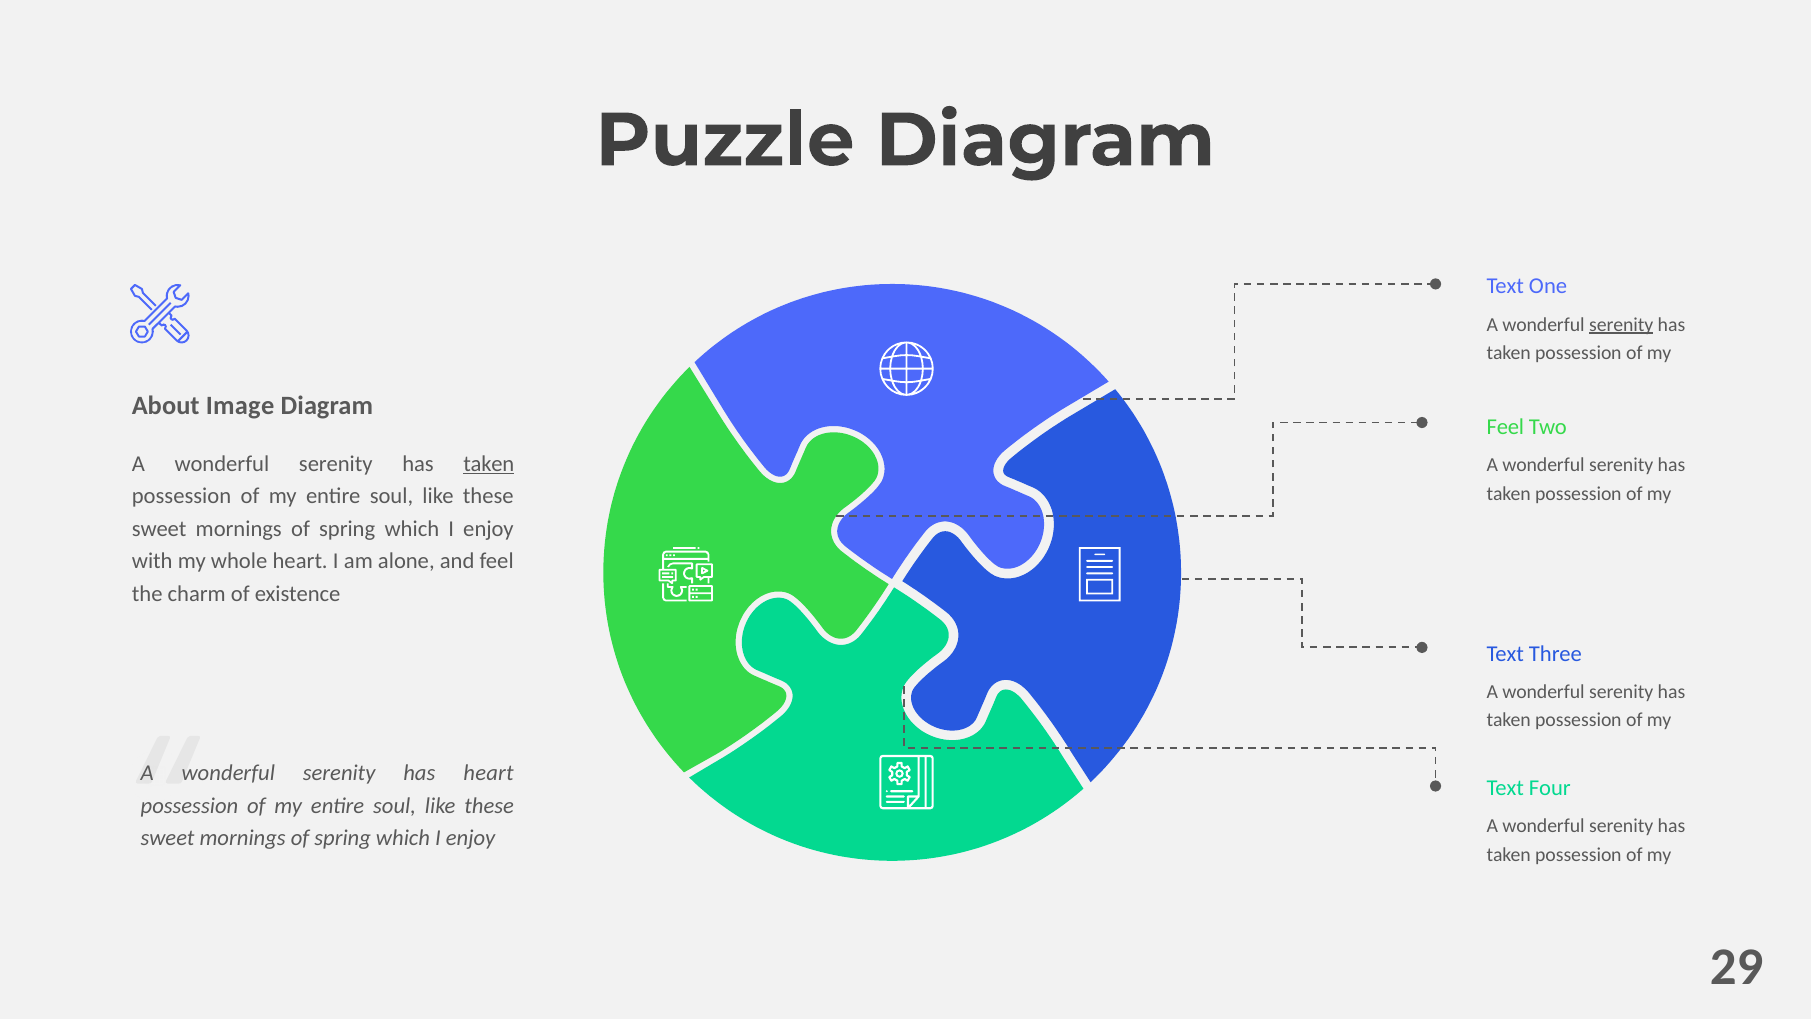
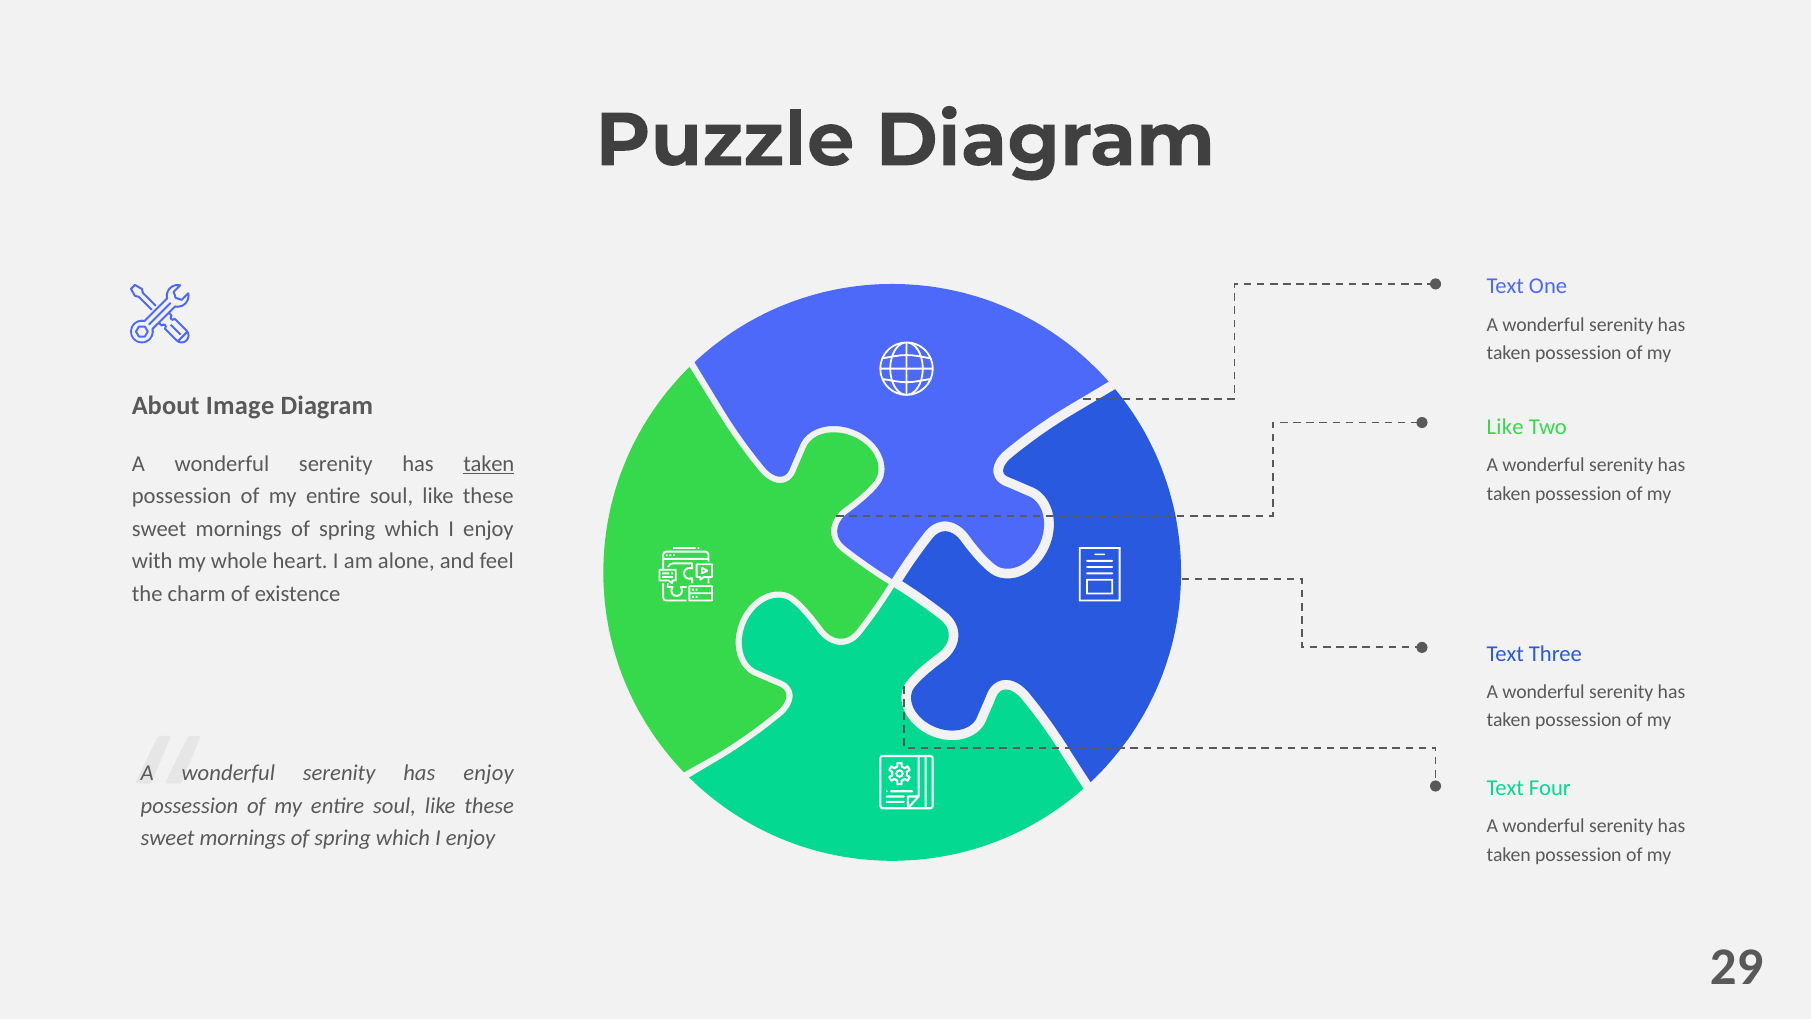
serenity underline: present -> none (1621, 324)
Feel: Feel -> Like (1505, 427)
has heart: heart -> enjoy (489, 773)
